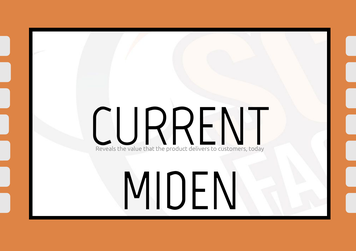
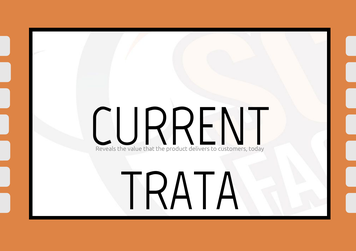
MIDEN: MIDEN -> TRATA (180, 192)
